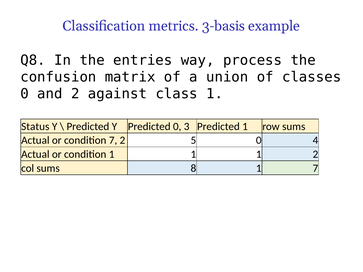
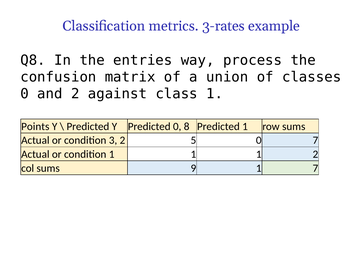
3-basis: 3-basis -> 3-rates (223, 26)
Status: Status -> Points (35, 127)
3: 3 -> 8 (187, 127)
condition 7: 7 -> 3 (113, 141)
0 4: 4 -> 7 (315, 141)
8: 8 -> 9 (193, 168)
